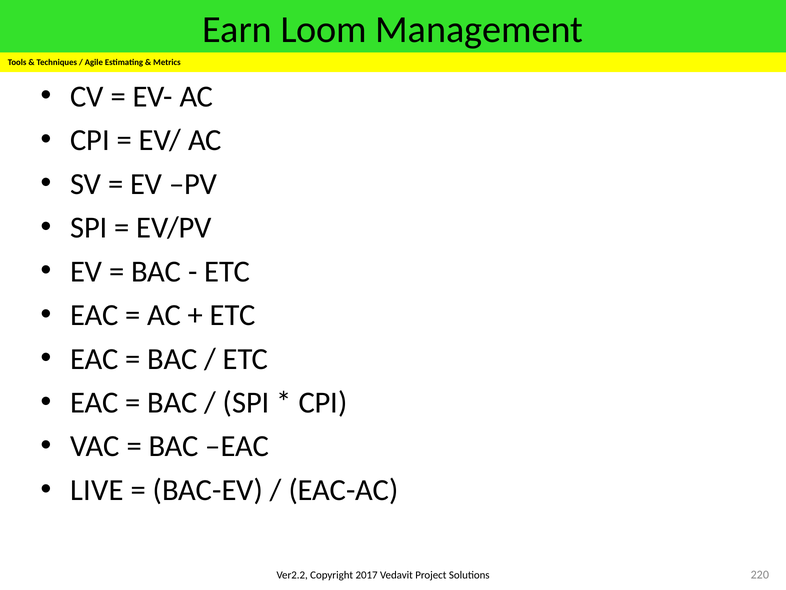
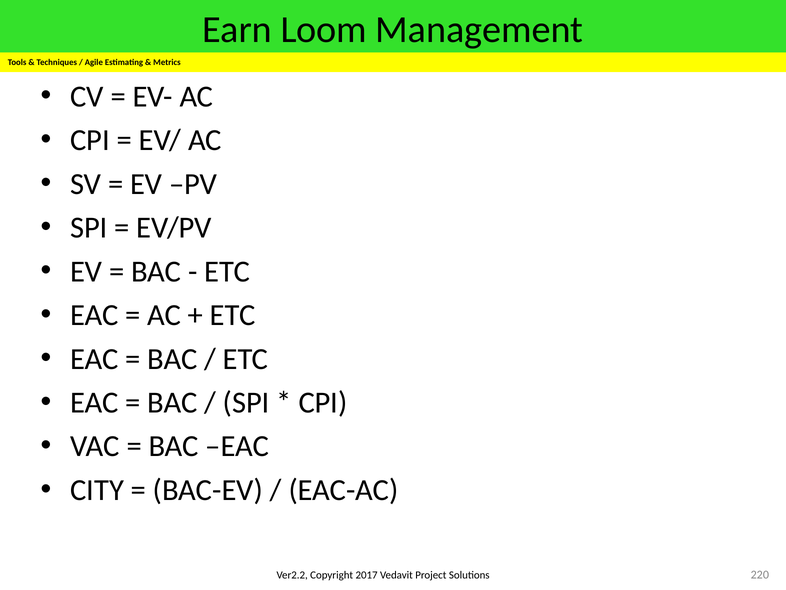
LIVE: LIVE -> CITY (97, 490)
